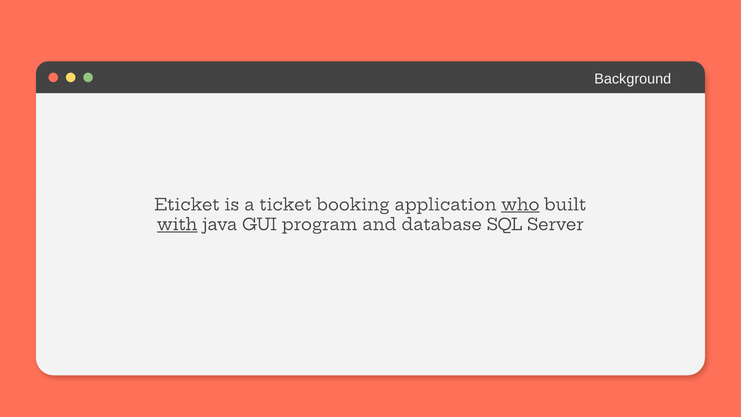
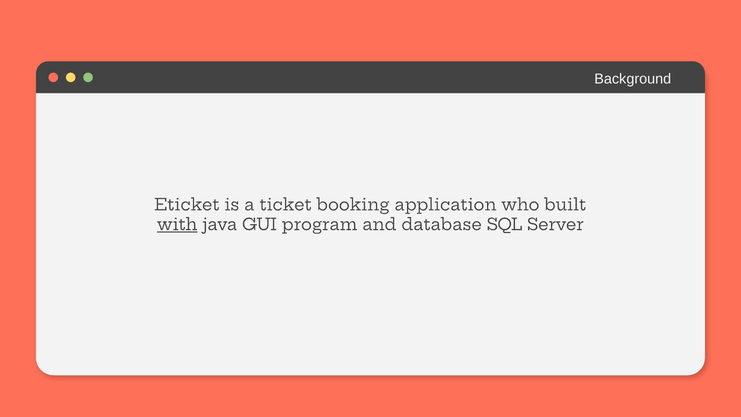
who underline: present -> none (520, 205)
